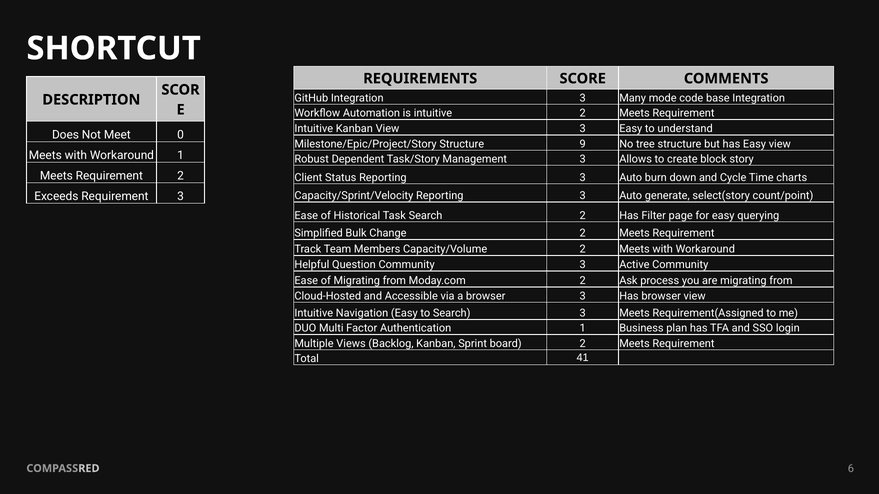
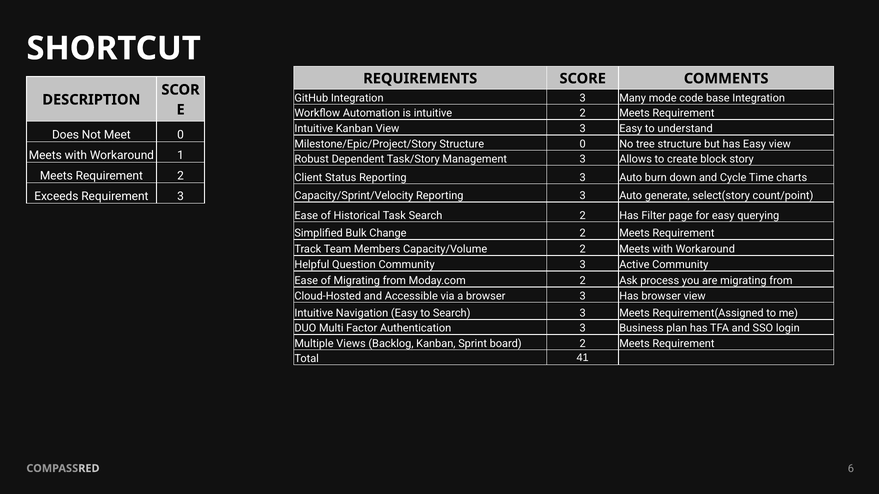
Structure 9: 9 -> 0 (583, 144)
Authentication 1: 1 -> 3 (583, 329)
